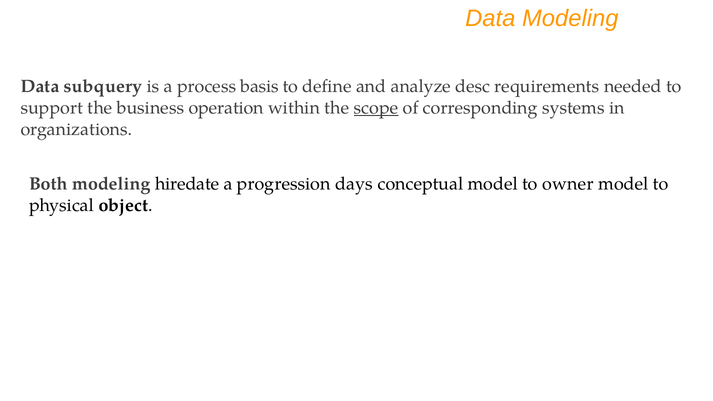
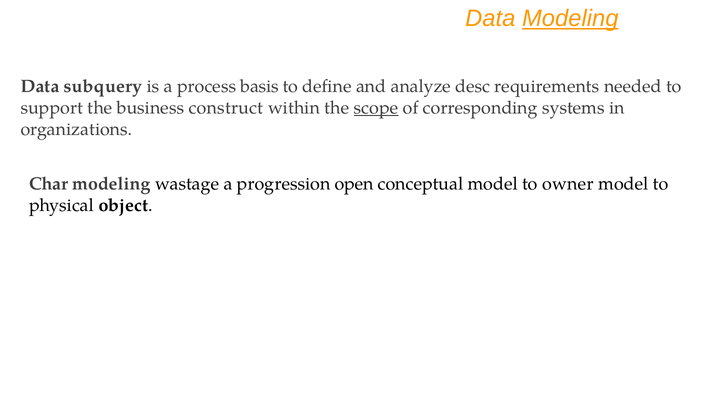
Modeling underline: none -> present (570, 19)
operation: operation -> construct (226, 108)
Both: Both -> Char (49, 184)
hiredate: hiredate -> wastage (187, 184)
days: days -> open (354, 184)
